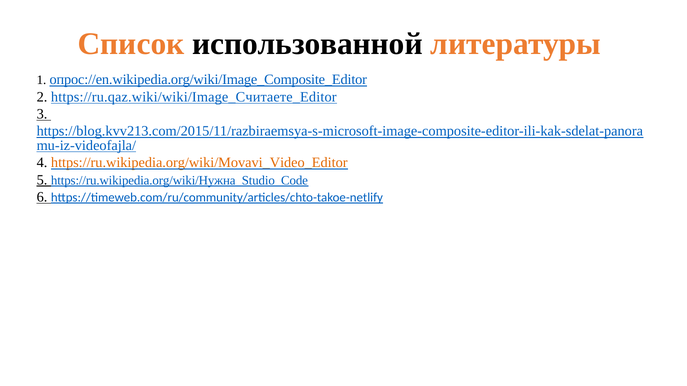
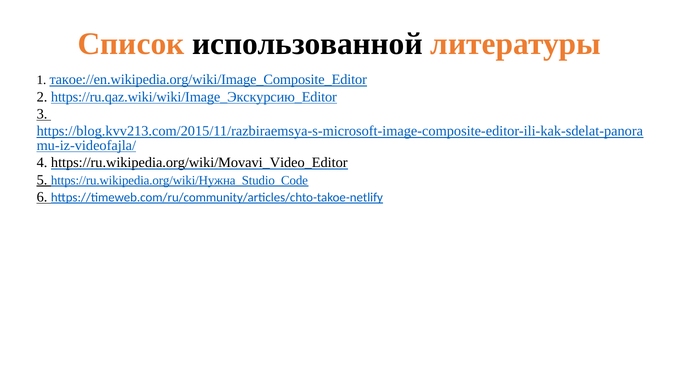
опрос://en.wikipedia.org/wiki/Image_Composite_Editor: опрос://en.wikipedia.org/wiki/Image_Composite_Editor -> такое://en.wikipedia.org/wiki/Image_Composite_Editor (208, 80)
https://ru.qaz.wiki/wiki/Image_Считаете_Editor: https://ru.qaz.wiki/wiki/Image_Считаете_Editor -> https://ru.qaz.wiki/wiki/Image_Экскурсию_Editor (194, 97)
https://ru.wikipedia.org/wiki/Movavi_Video_Editor colour: orange -> black (199, 163)
